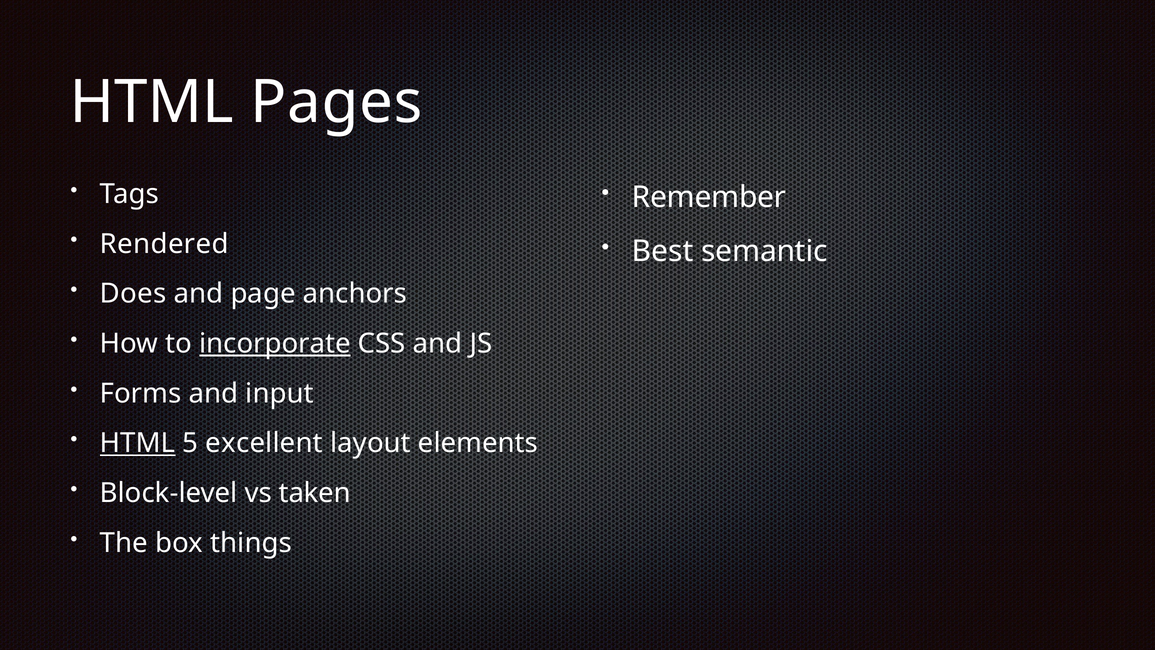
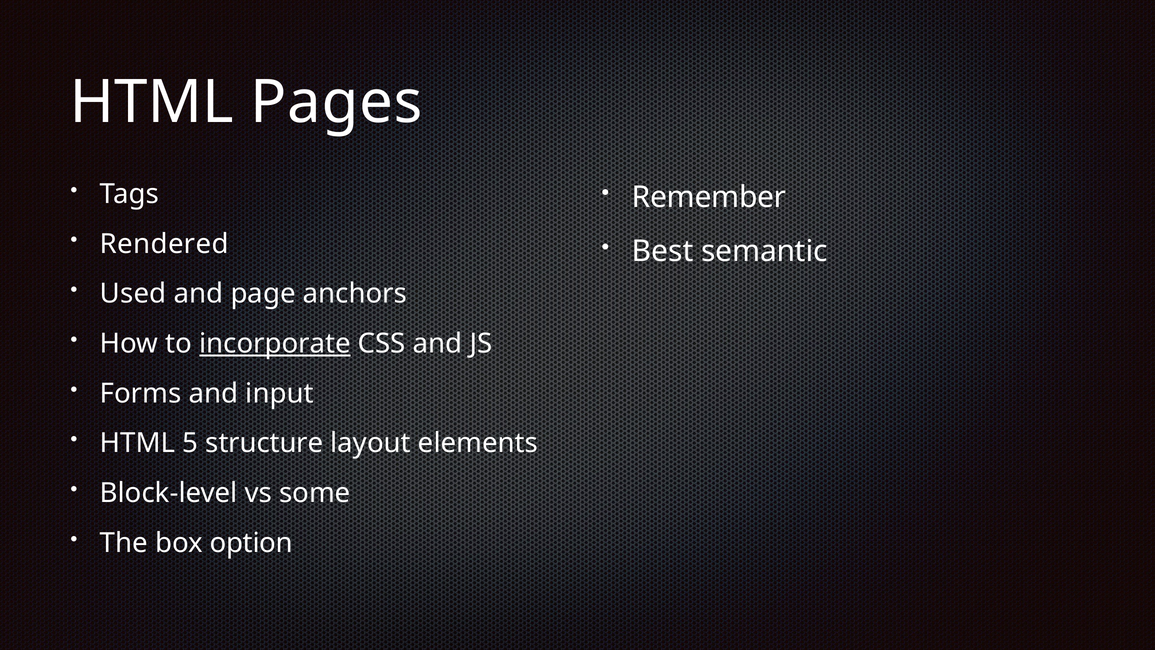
Does: Does -> Used (133, 294)
HTML underline: present -> none (138, 443)
excellent: excellent -> structure (264, 443)
taken: taken -> some (315, 493)
things: things -> option (251, 543)
